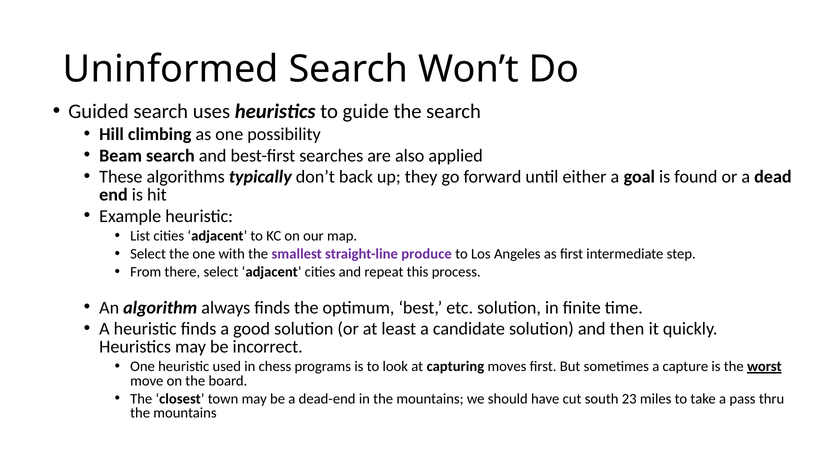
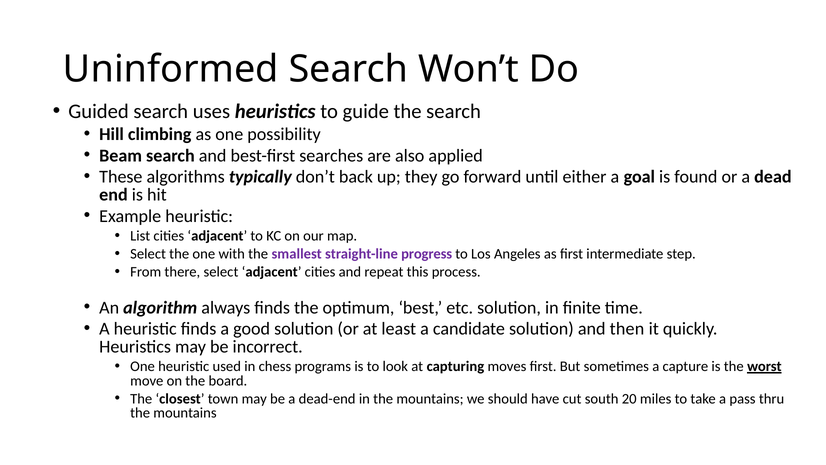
produce: produce -> progress (427, 254)
23: 23 -> 20 (629, 398)
